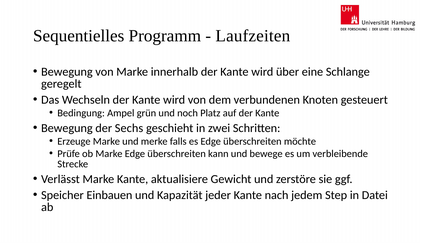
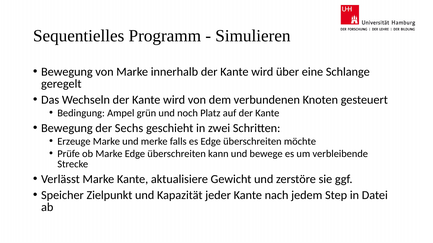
Laufzeiten: Laufzeiten -> Simulieren (253, 36)
Einbauen: Einbauen -> Zielpunkt (109, 196)
